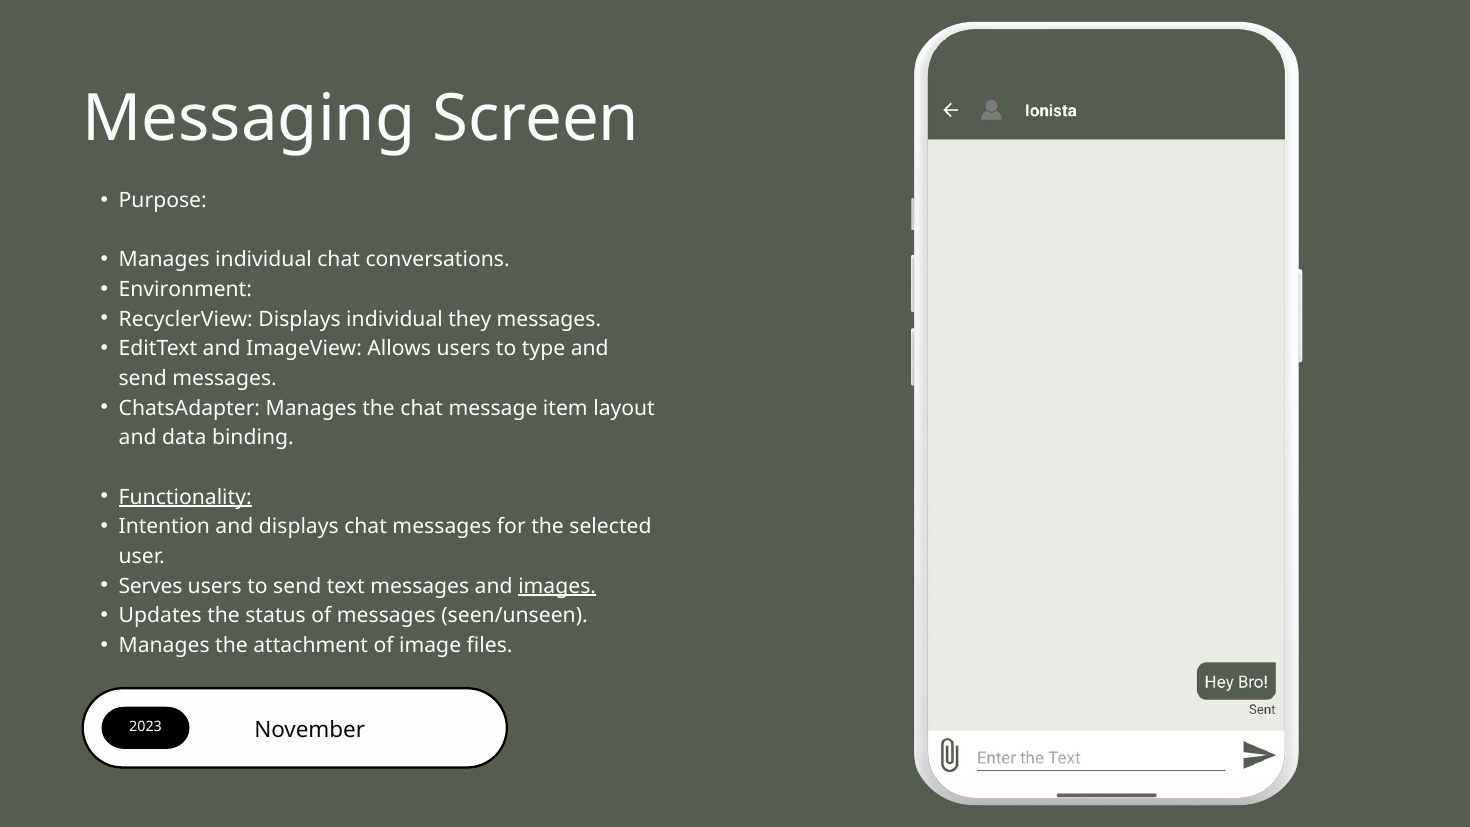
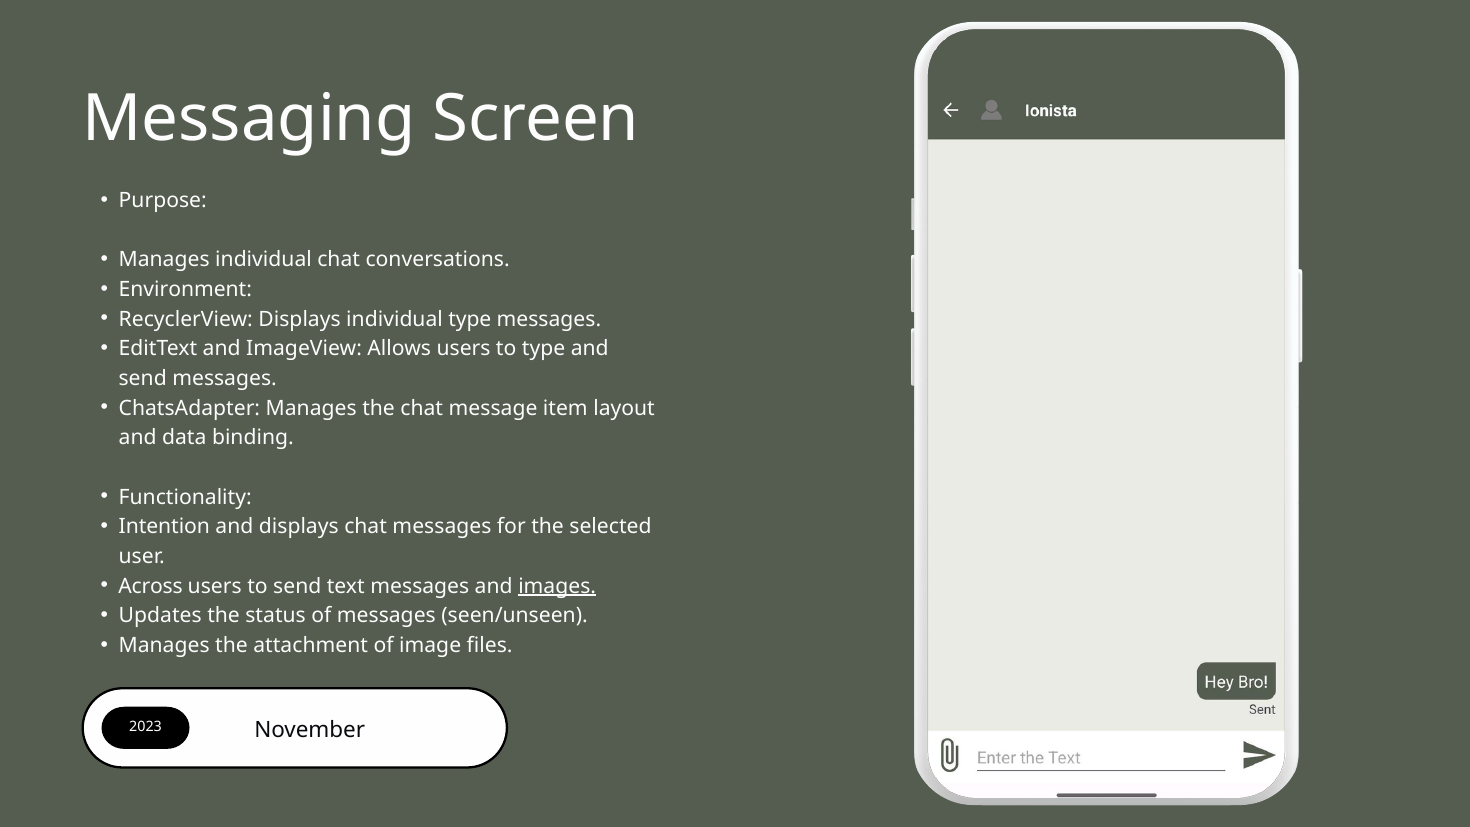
individual they: they -> type (470, 319)
Functionality underline: present -> none (185, 497)
Serves: Serves -> Across (151, 586)
